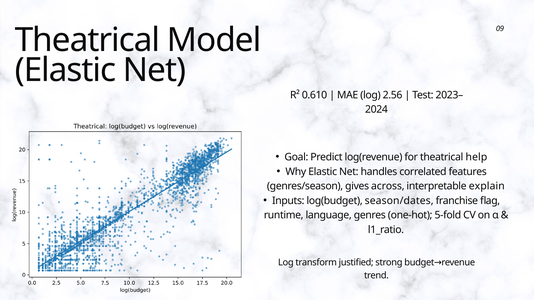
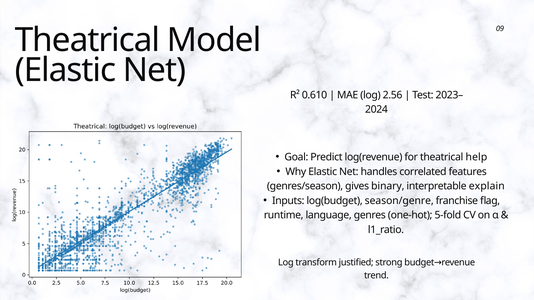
across: across -> binary (388, 186)
season/dates: season/dates -> season/genre (399, 201)
